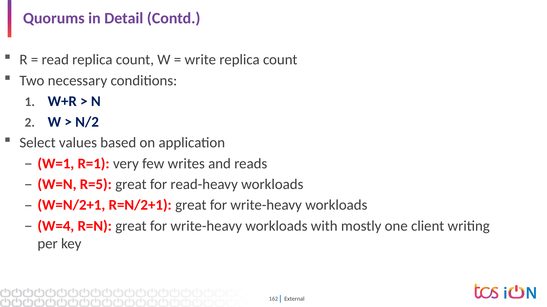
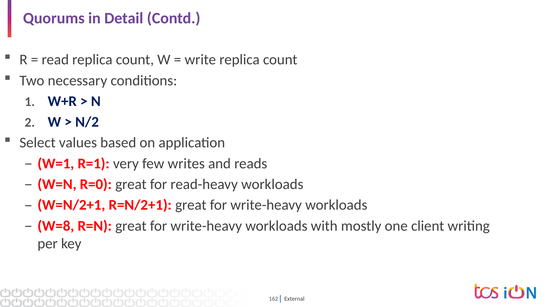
R=5: R=5 -> R=0 (96, 185)
W=4: W=4 -> W=8 (56, 226)
